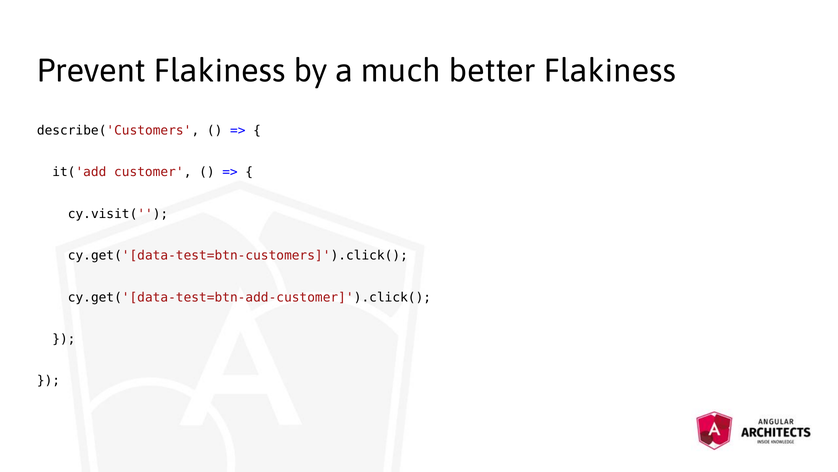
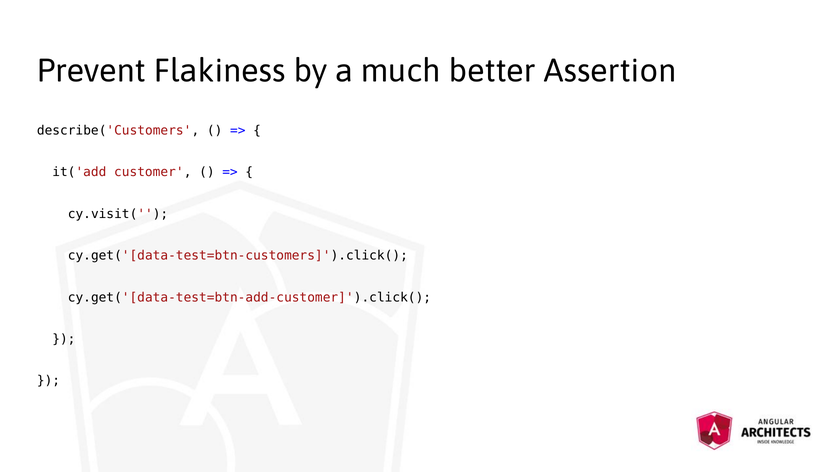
better Flakiness: Flakiness -> Assertion (610, 71)
